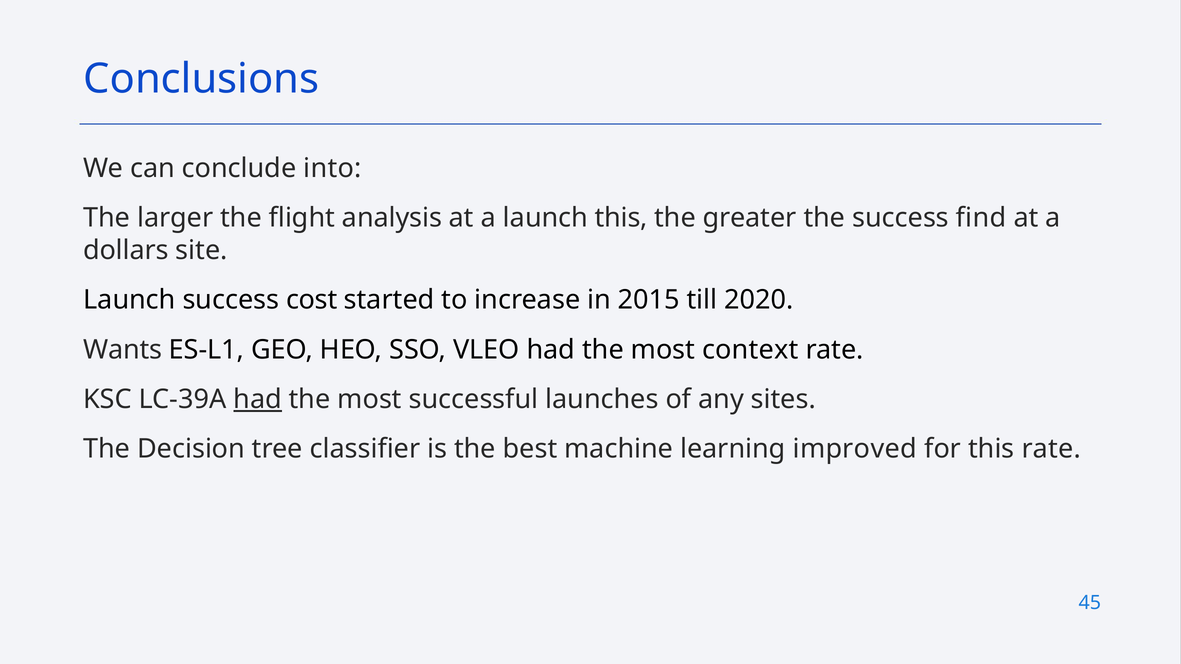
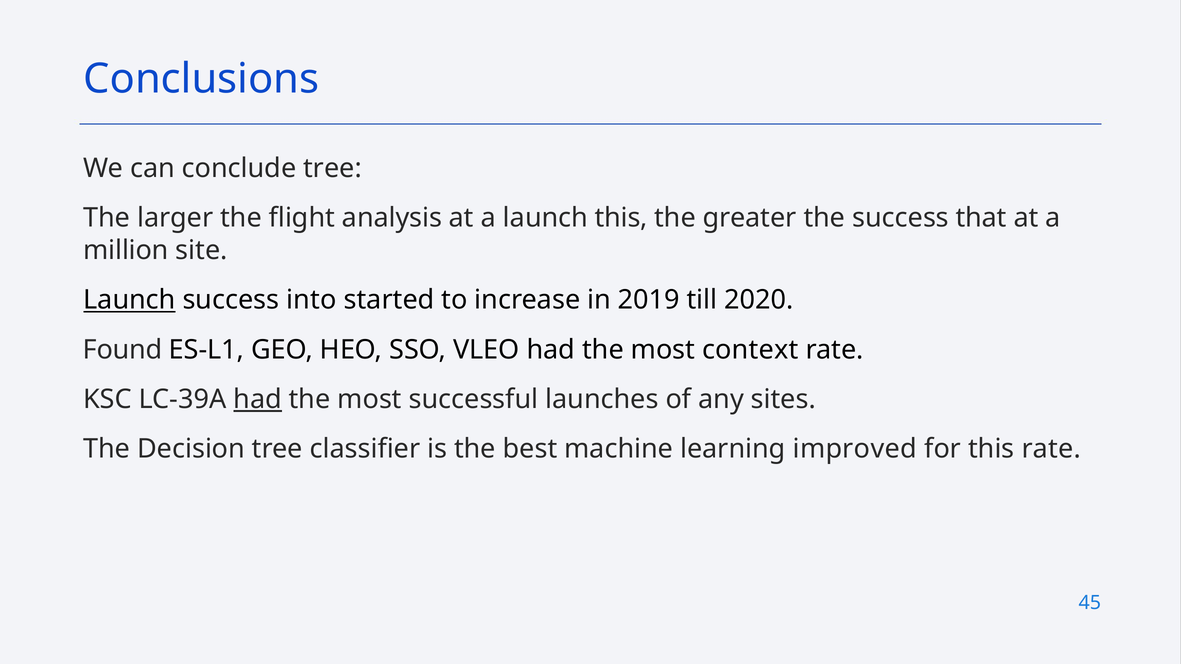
conclude into: into -> tree (333, 168)
find: find -> that (981, 218)
dollars: dollars -> million (126, 251)
Launch underline: none -> present (129, 300)
cost: cost -> into (311, 300)
2015: 2015 -> 2019 (649, 300)
Wants: Wants -> Found (123, 350)
